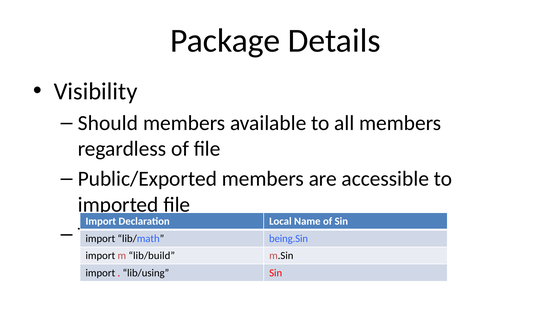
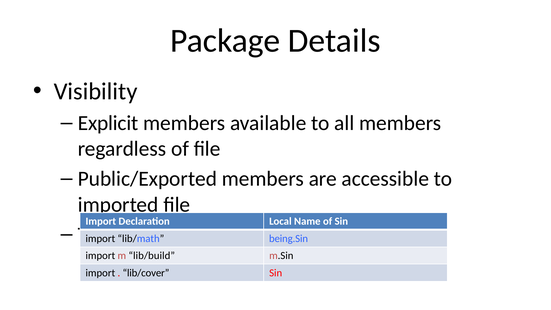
Should: Should -> Explicit (108, 123)
lib/using: lib/using -> lib/cover (146, 273)
